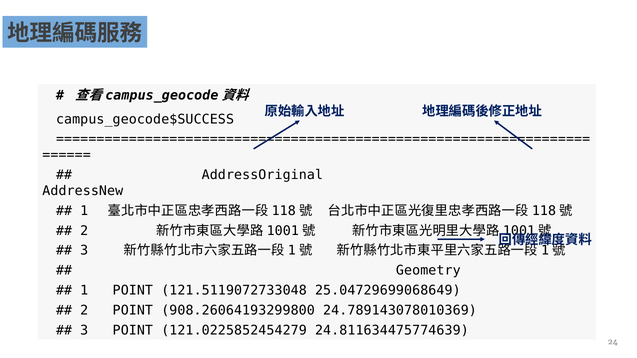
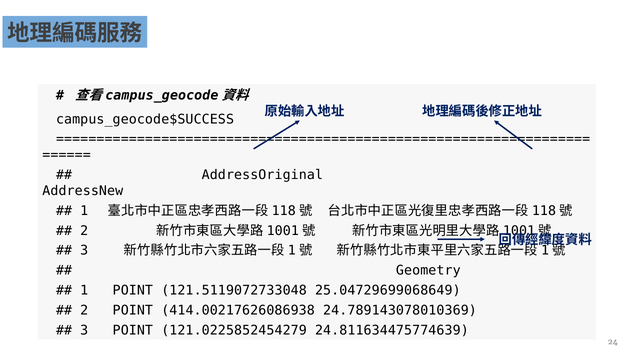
908.26064193299800: 908.26064193299800 -> 414.00217626086938 (238, 310)
